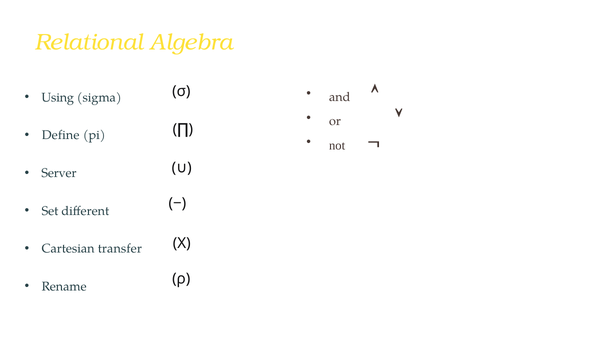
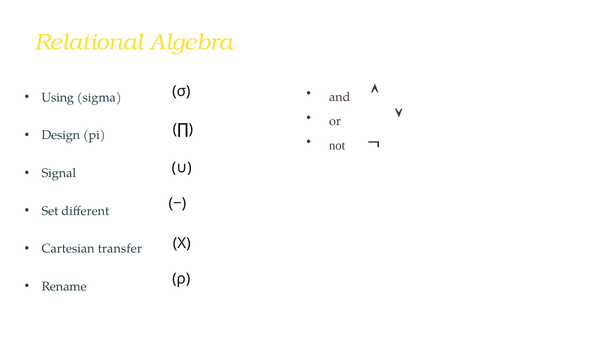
Define: Define -> Design (61, 135)
Server: Server -> Signal (59, 173)
